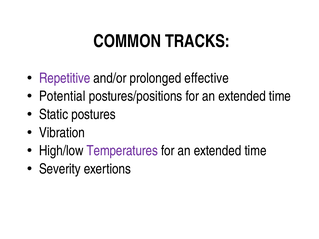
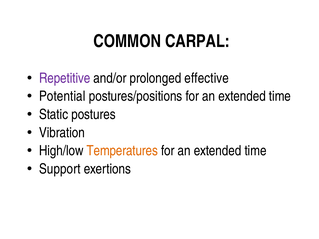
TRACKS: TRACKS -> CARPAL (197, 41)
Temperatures colour: purple -> orange (122, 151)
Severity: Severity -> Support (60, 169)
